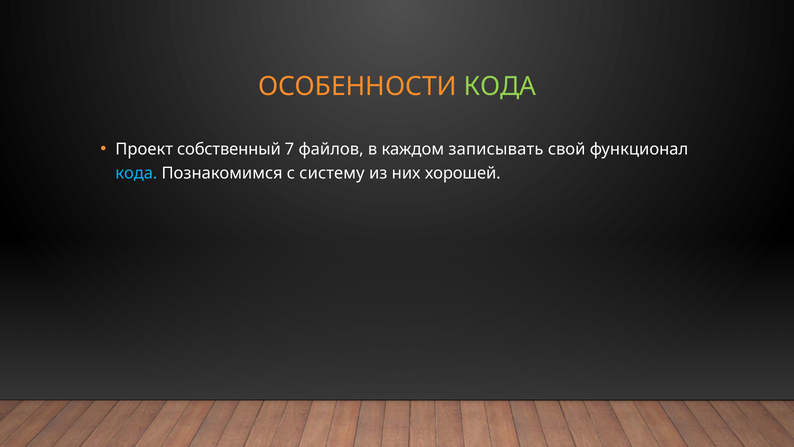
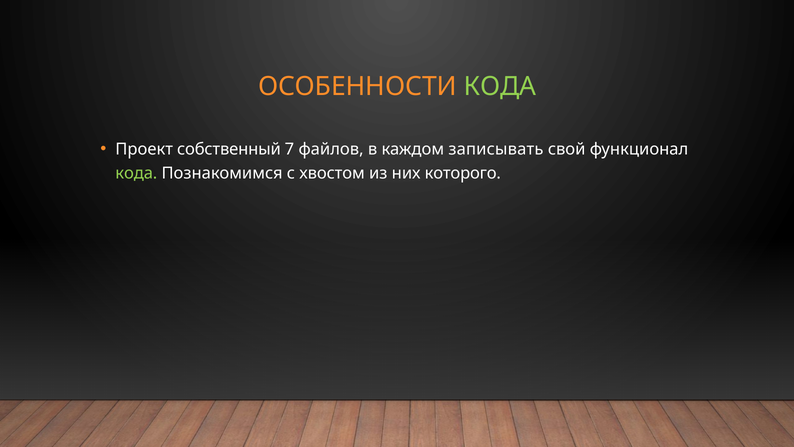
кода colour: light blue -> light green (136, 173)
систему: систему -> хвостом (332, 173)
хорошей: хорошей -> которого (463, 173)
